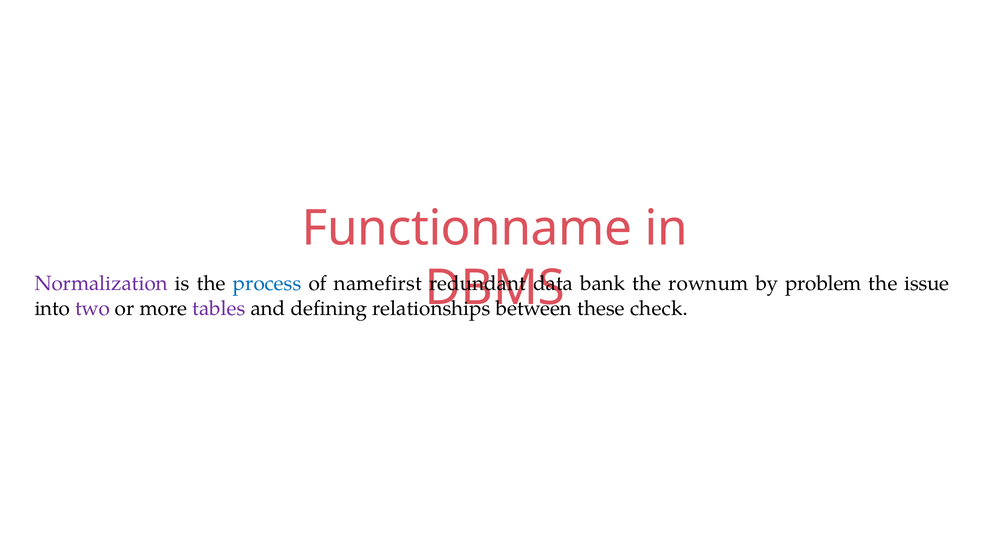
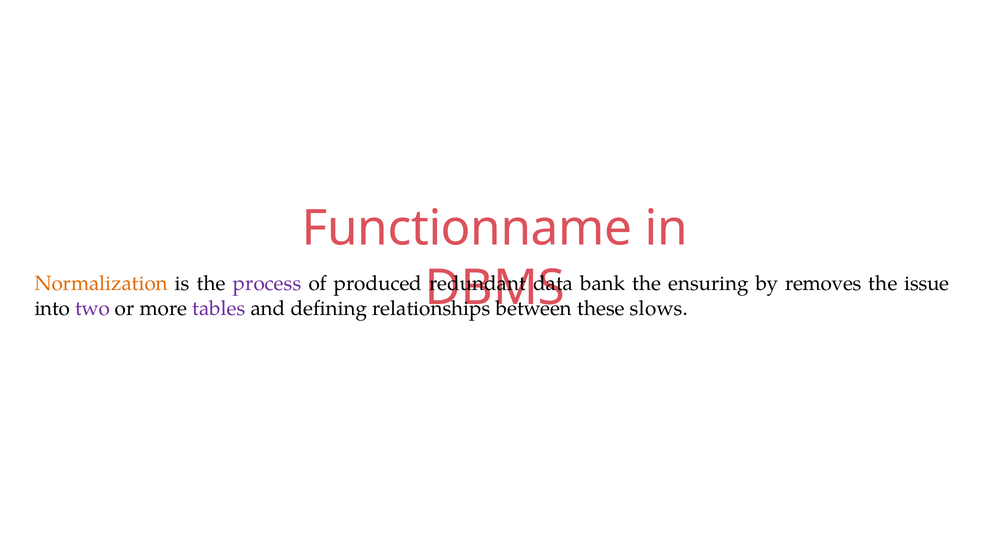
Normalization colour: purple -> orange (101, 284)
process colour: blue -> purple (267, 284)
namefirst: namefirst -> produced (378, 284)
rownum: rownum -> ensuring (708, 284)
problem: problem -> removes (823, 284)
check: check -> slows (659, 308)
